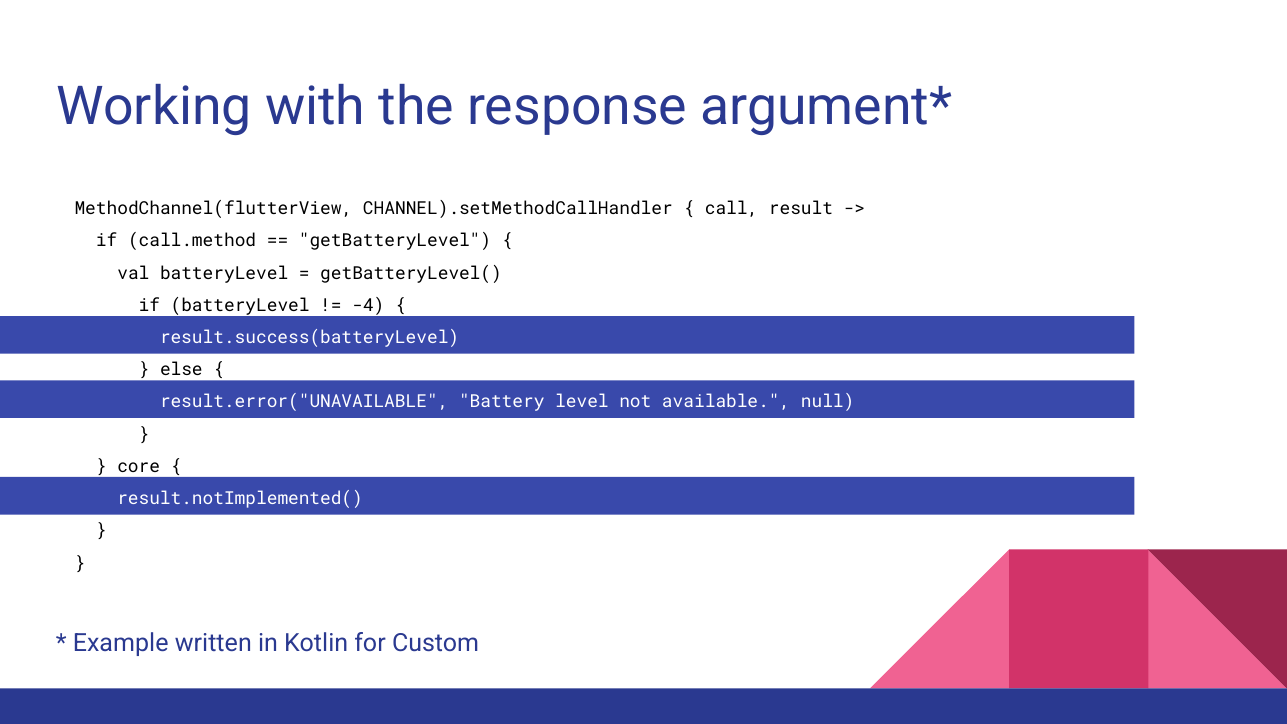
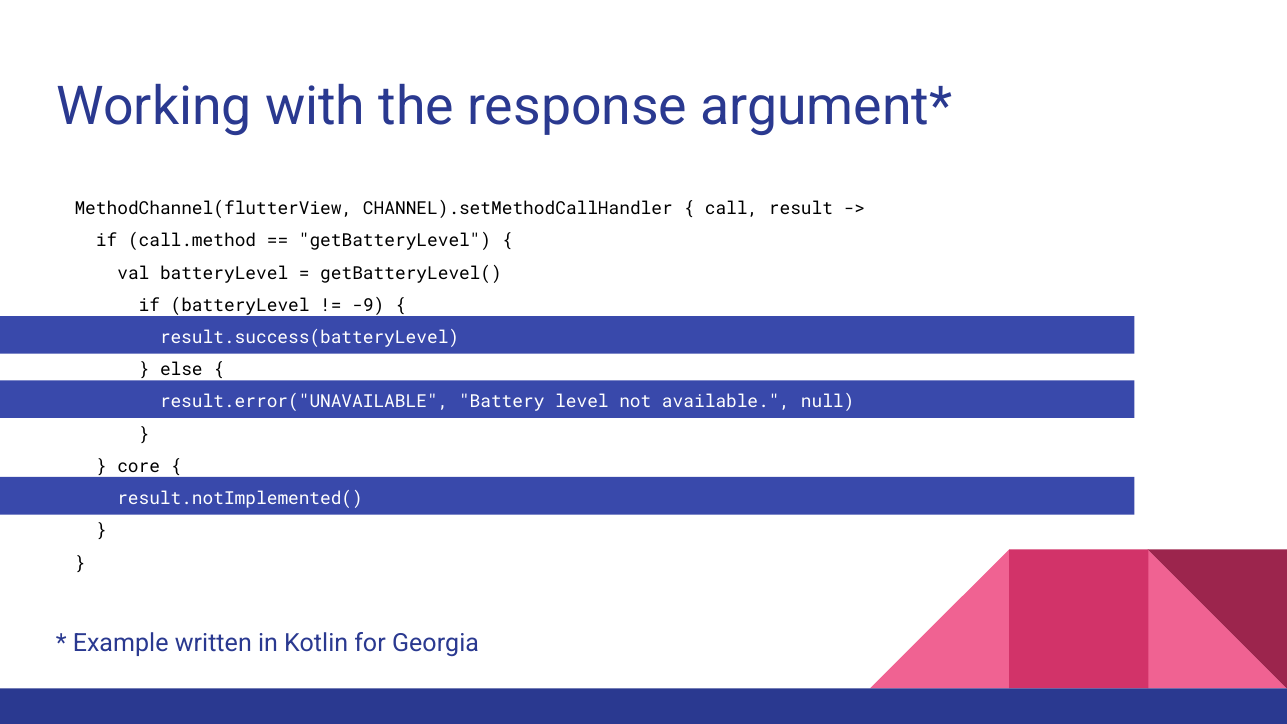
-4: -4 -> -9 (368, 305)
Custom: Custom -> Georgia (436, 643)
